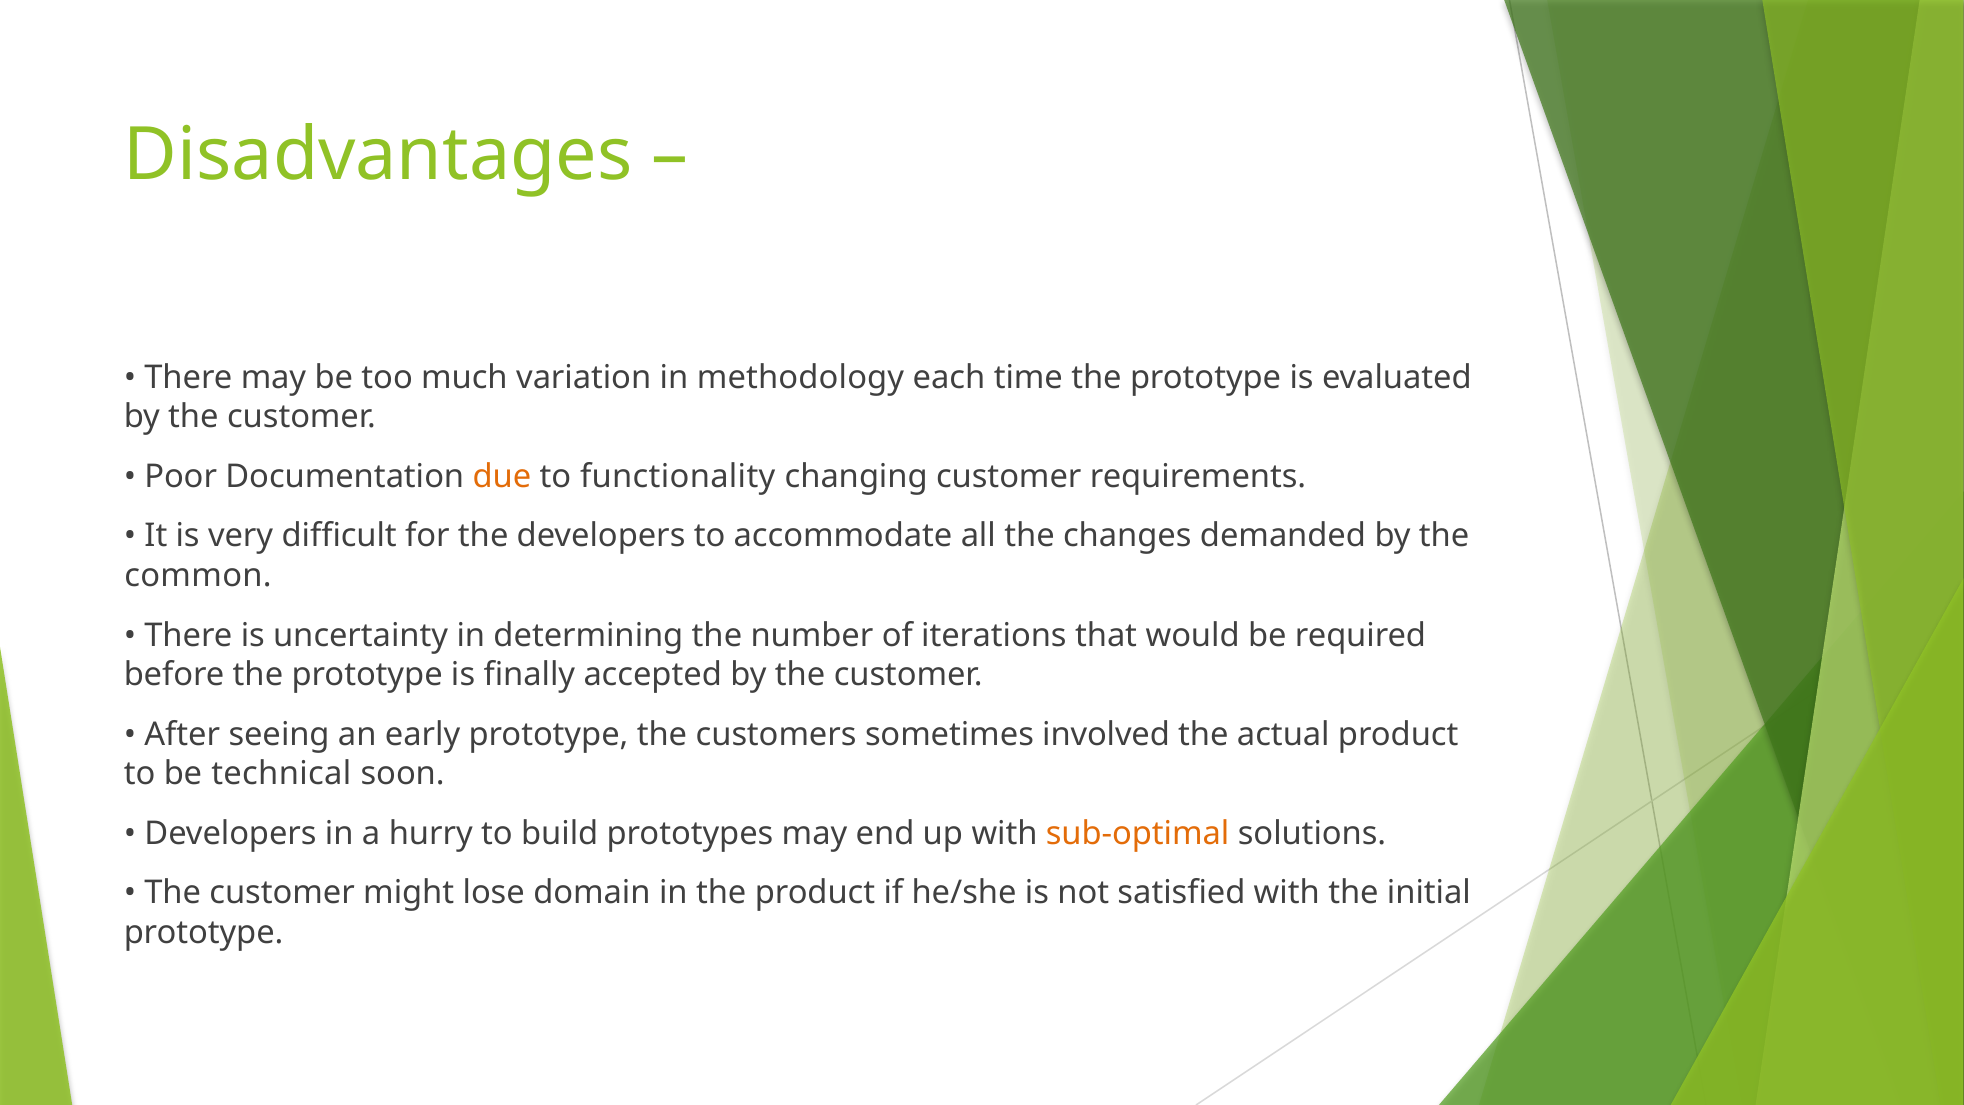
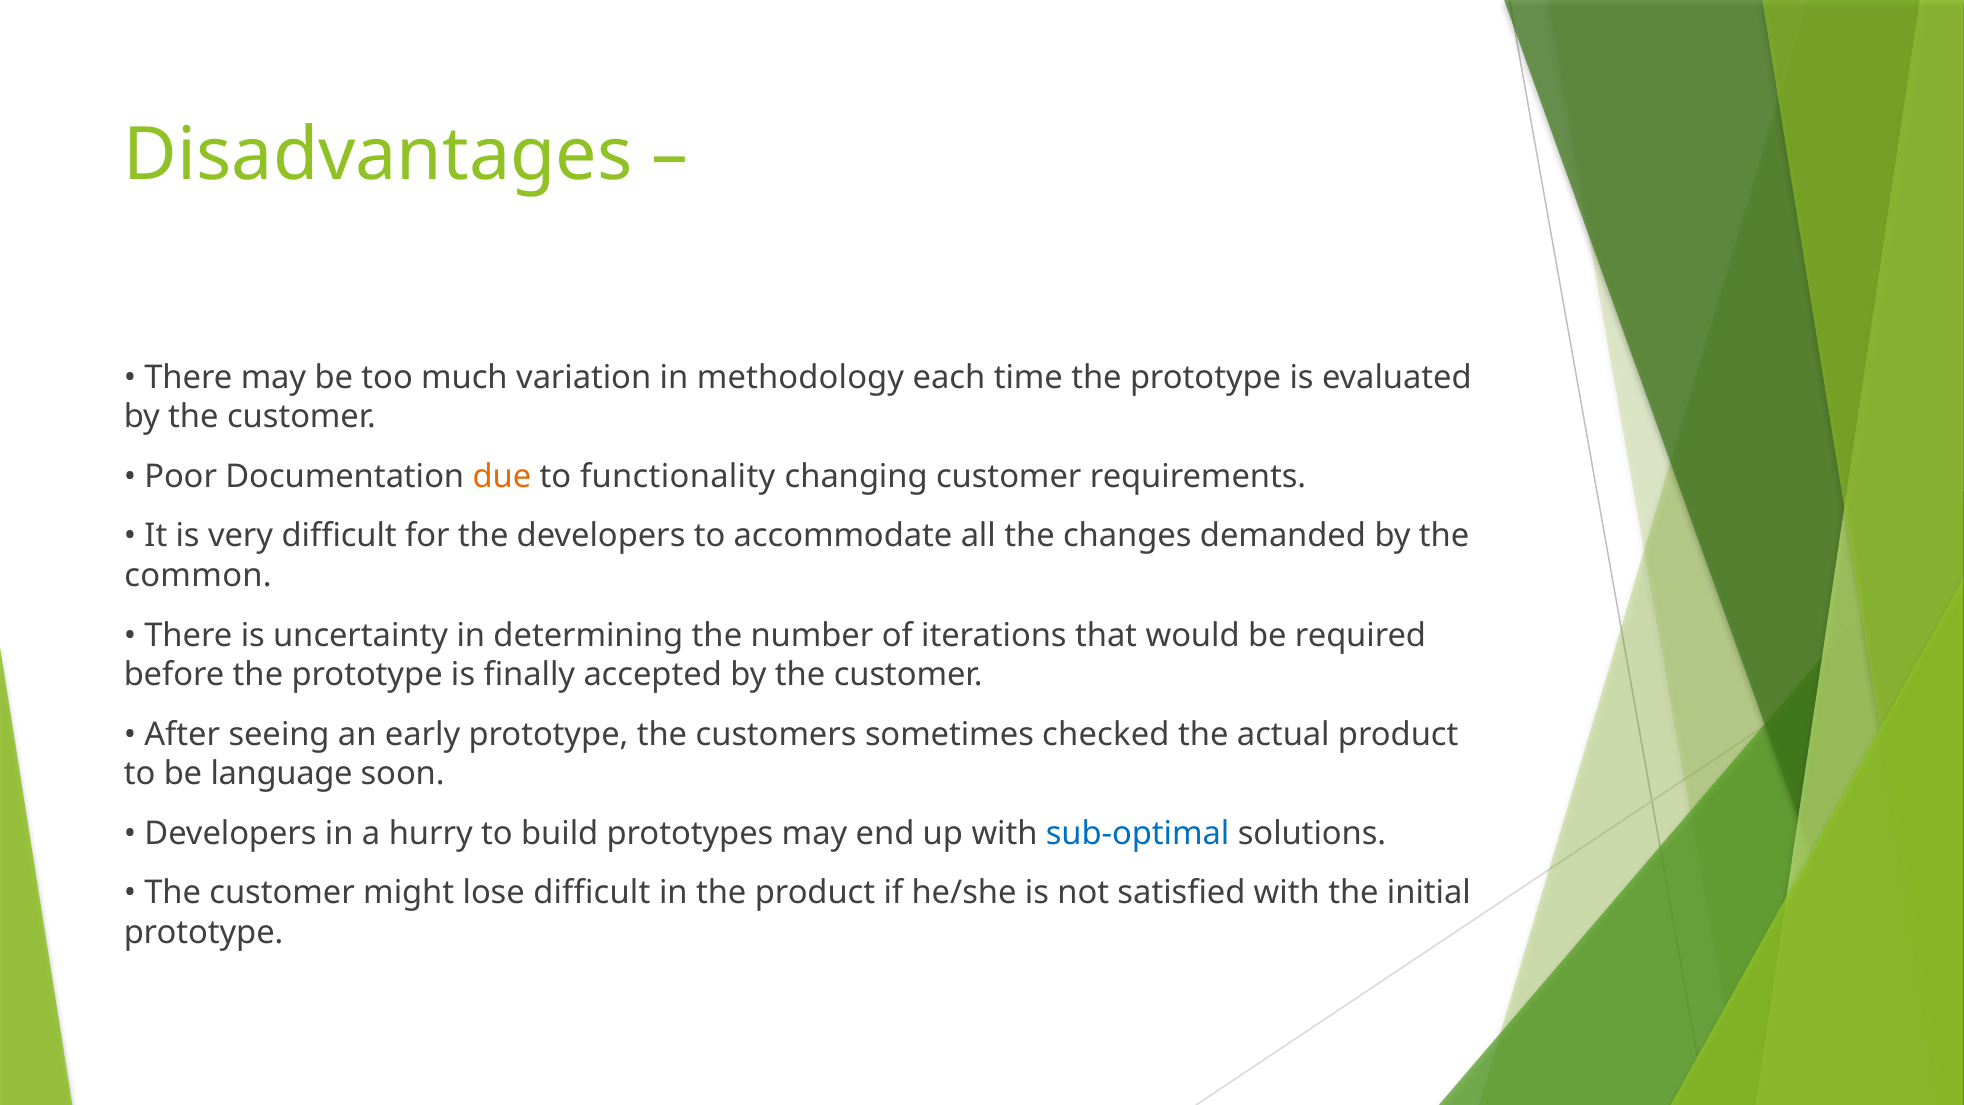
involved: involved -> checked (1106, 734)
technical: technical -> language (282, 773)
sub-optimal colour: orange -> blue (1138, 833)
lose domain: domain -> difficult (592, 893)
